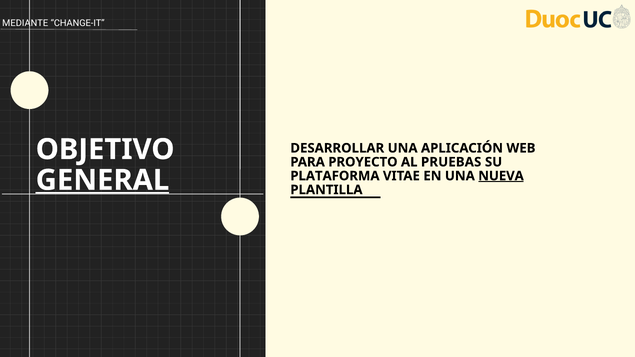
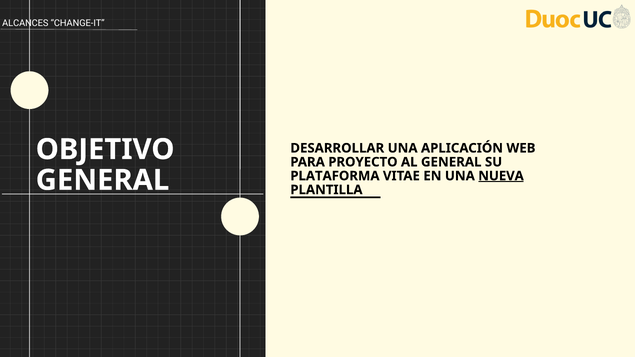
MEDIANTE: MEDIANTE -> ALCANCES (25, 23)
AL PRUEBAS: PRUEBAS -> GENERAL (451, 162)
GENERAL underline: present -> none (102, 180)
